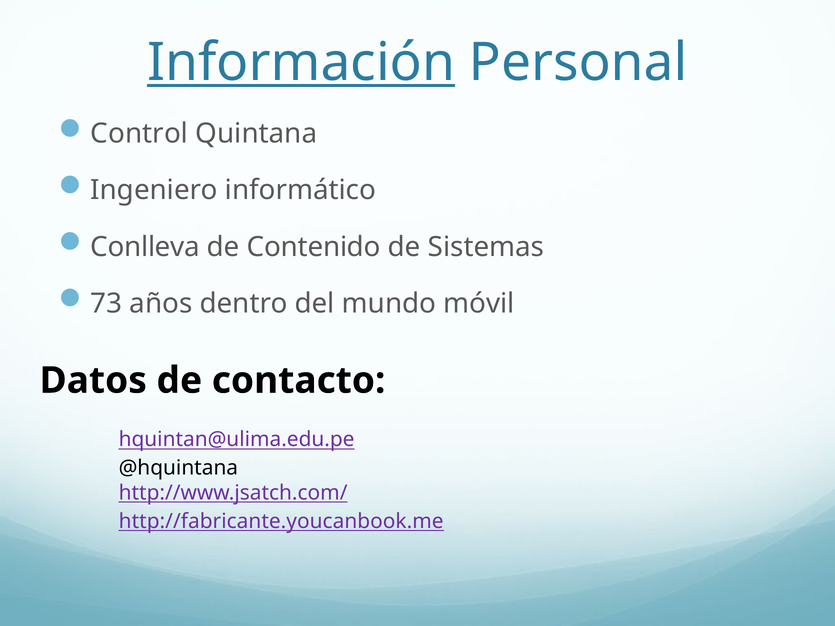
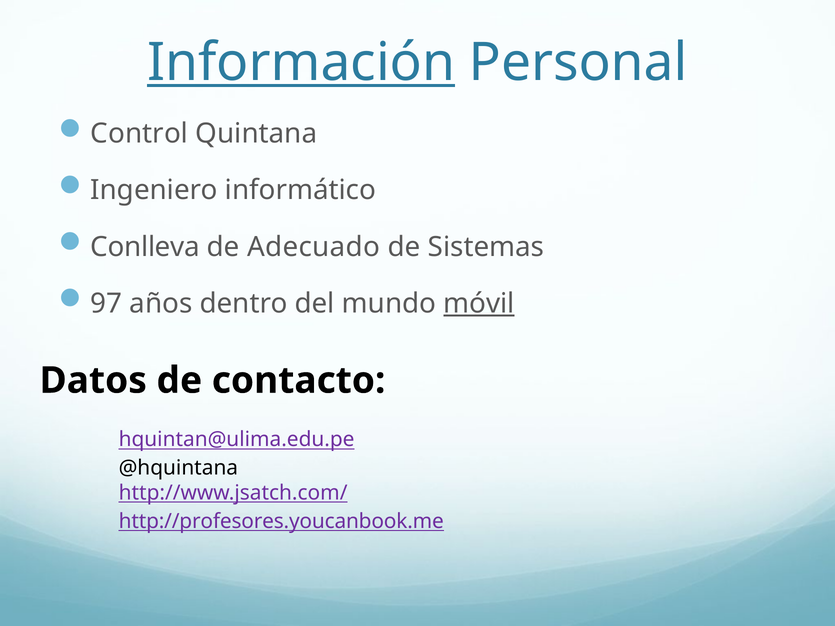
Contenido: Contenido -> Adecuado (314, 247)
73: 73 -> 97 (106, 304)
móvil underline: none -> present (479, 304)
http://fabricante.youcanbook.me: http://fabricante.youcanbook.me -> http://profesores.youcanbook.me (281, 521)
